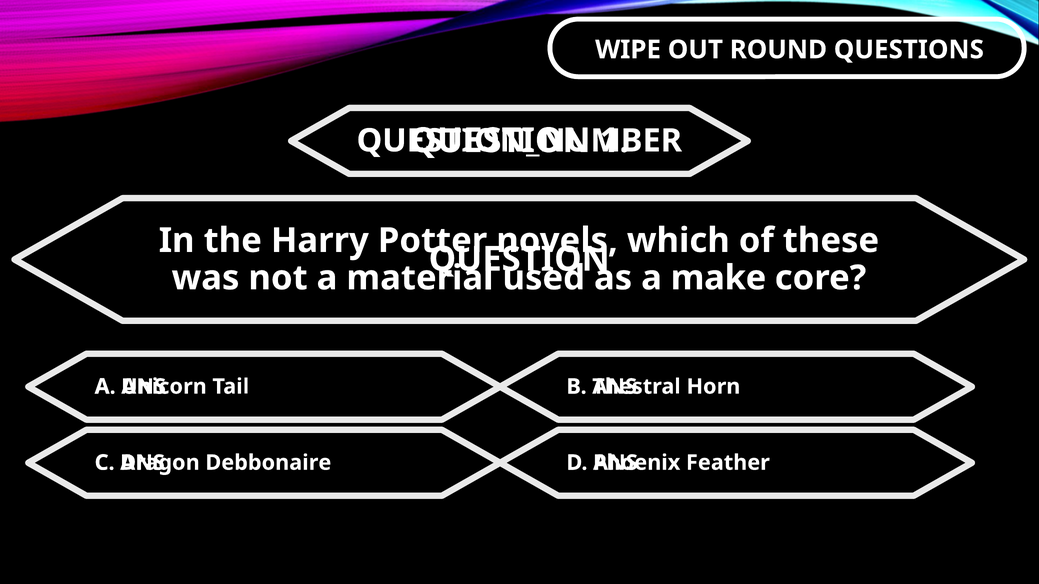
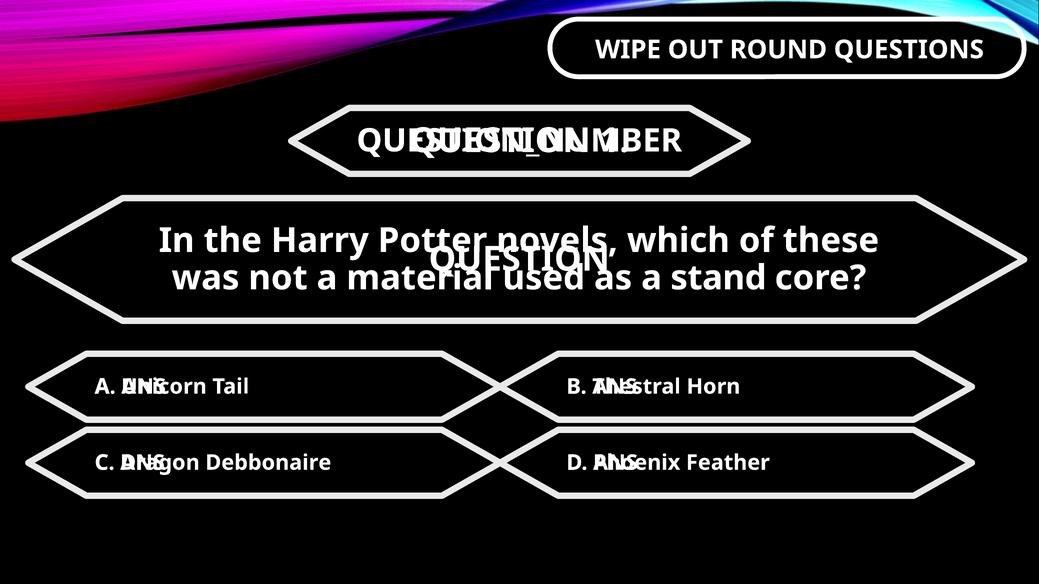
make: make -> stand (719, 278)
